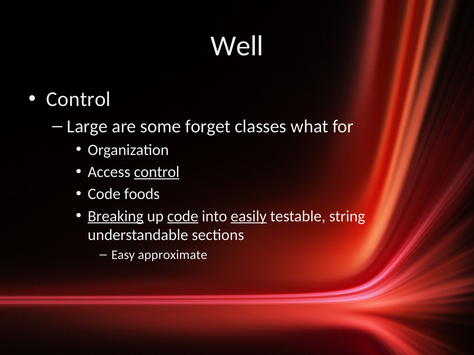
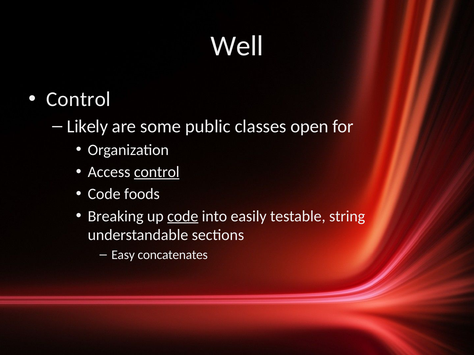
Large: Large -> Likely (87, 127)
forget: forget -> public (208, 127)
what: what -> open (309, 127)
Breaking underline: present -> none (116, 216)
easily underline: present -> none (249, 216)
approximate: approximate -> concatenates (173, 255)
